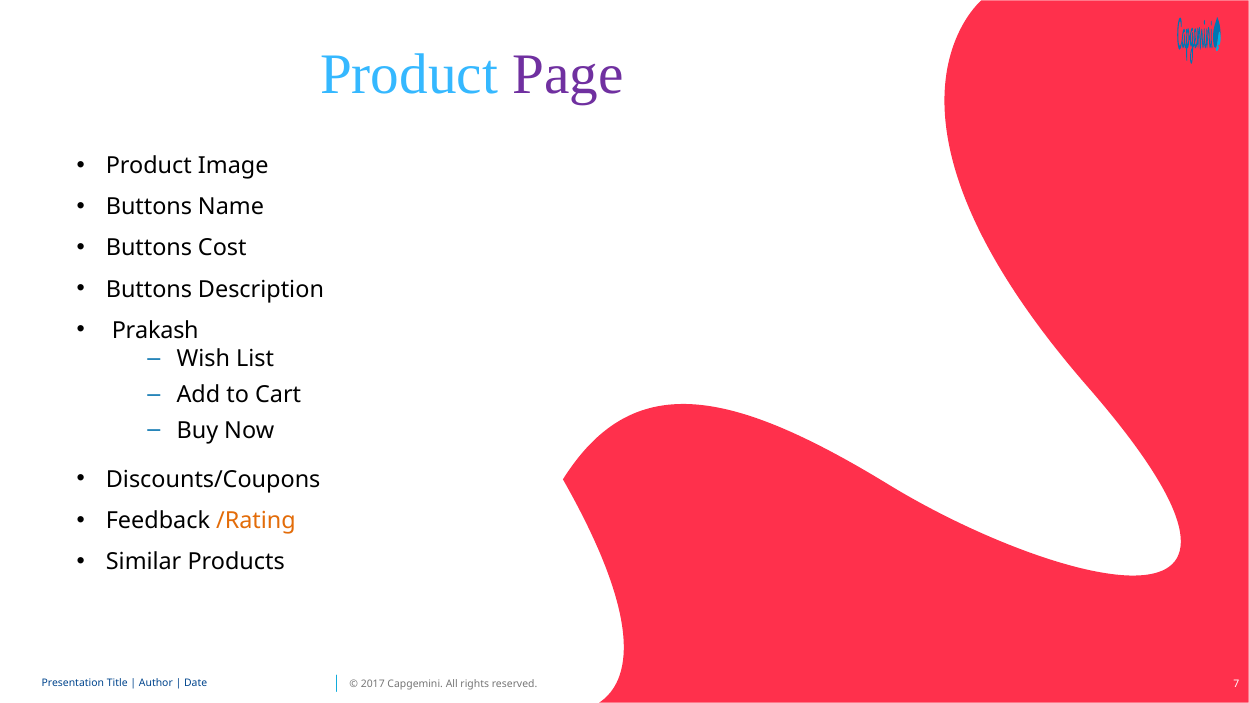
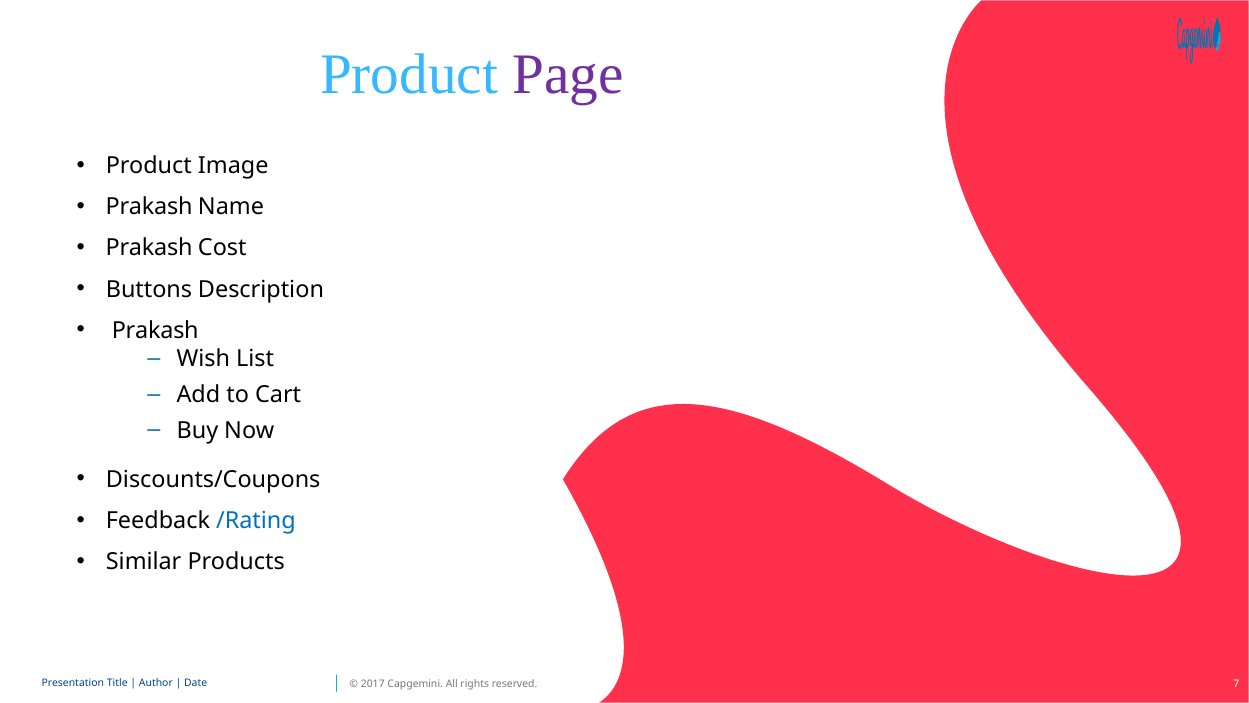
Buttons: Buttons -> Prakash (149, 207)
Buttons: Buttons -> Prakash (149, 248)
/Rating colour: orange -> blue (256, 520)
